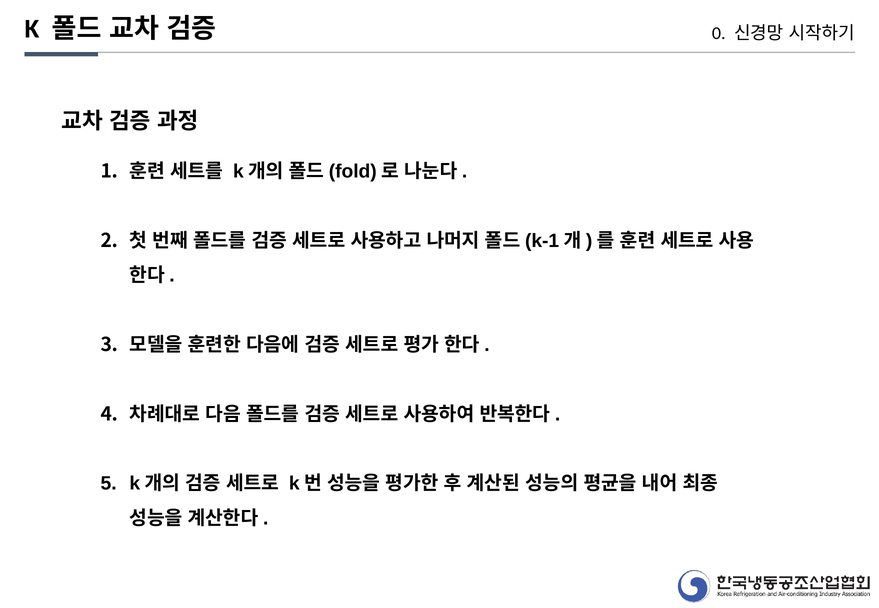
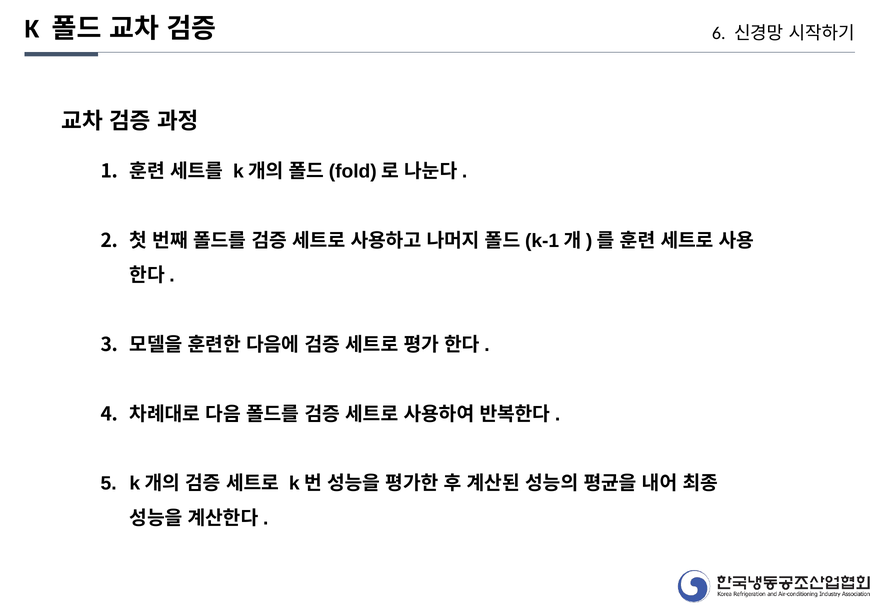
0: 0 -> 6 (719, 33)
